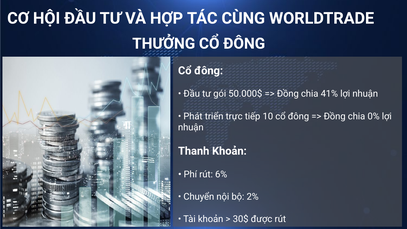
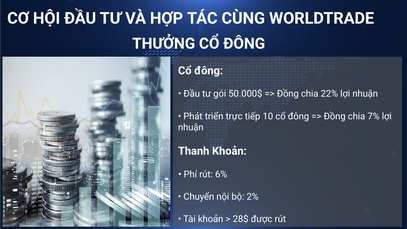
41%: 41% -> 22% (329, 94)
0%: 0% -> 7% (374, 116)
30$: 30$ -> 28$ (241, 219)
